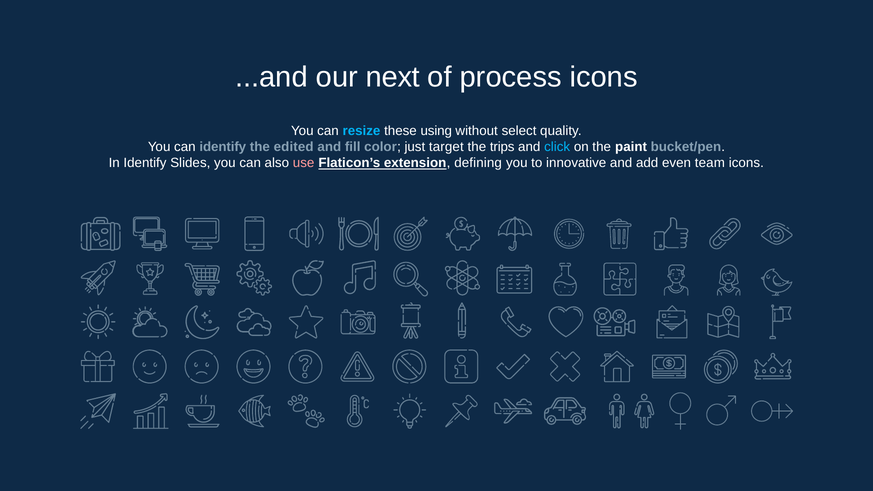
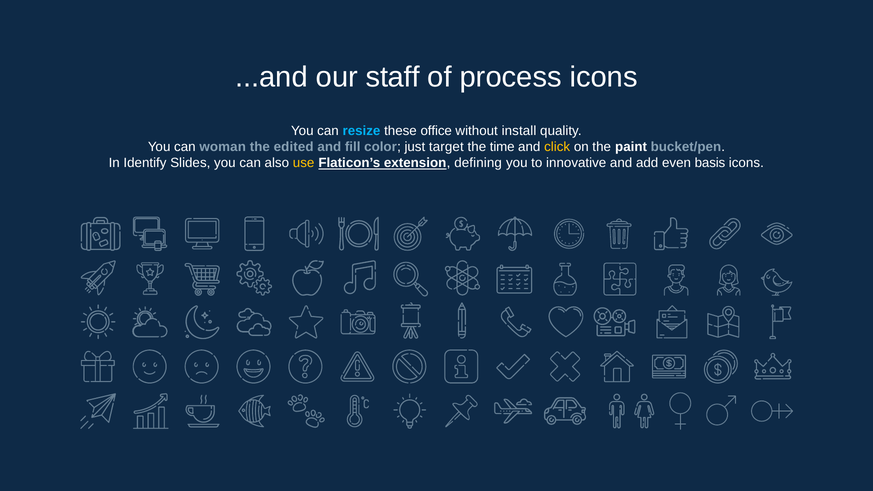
next: next -> staff (393, 77)
using: using -> office (436, 131)
select: select -> install (519, 131)
can identify: identify -> woman (223, 147)
trips: trips -> time (502, 147)
click colour: light blue -> yellow (557, 147)
use colour: pink -> yellow (304, 163)
team: team -> basis (710, 163)
